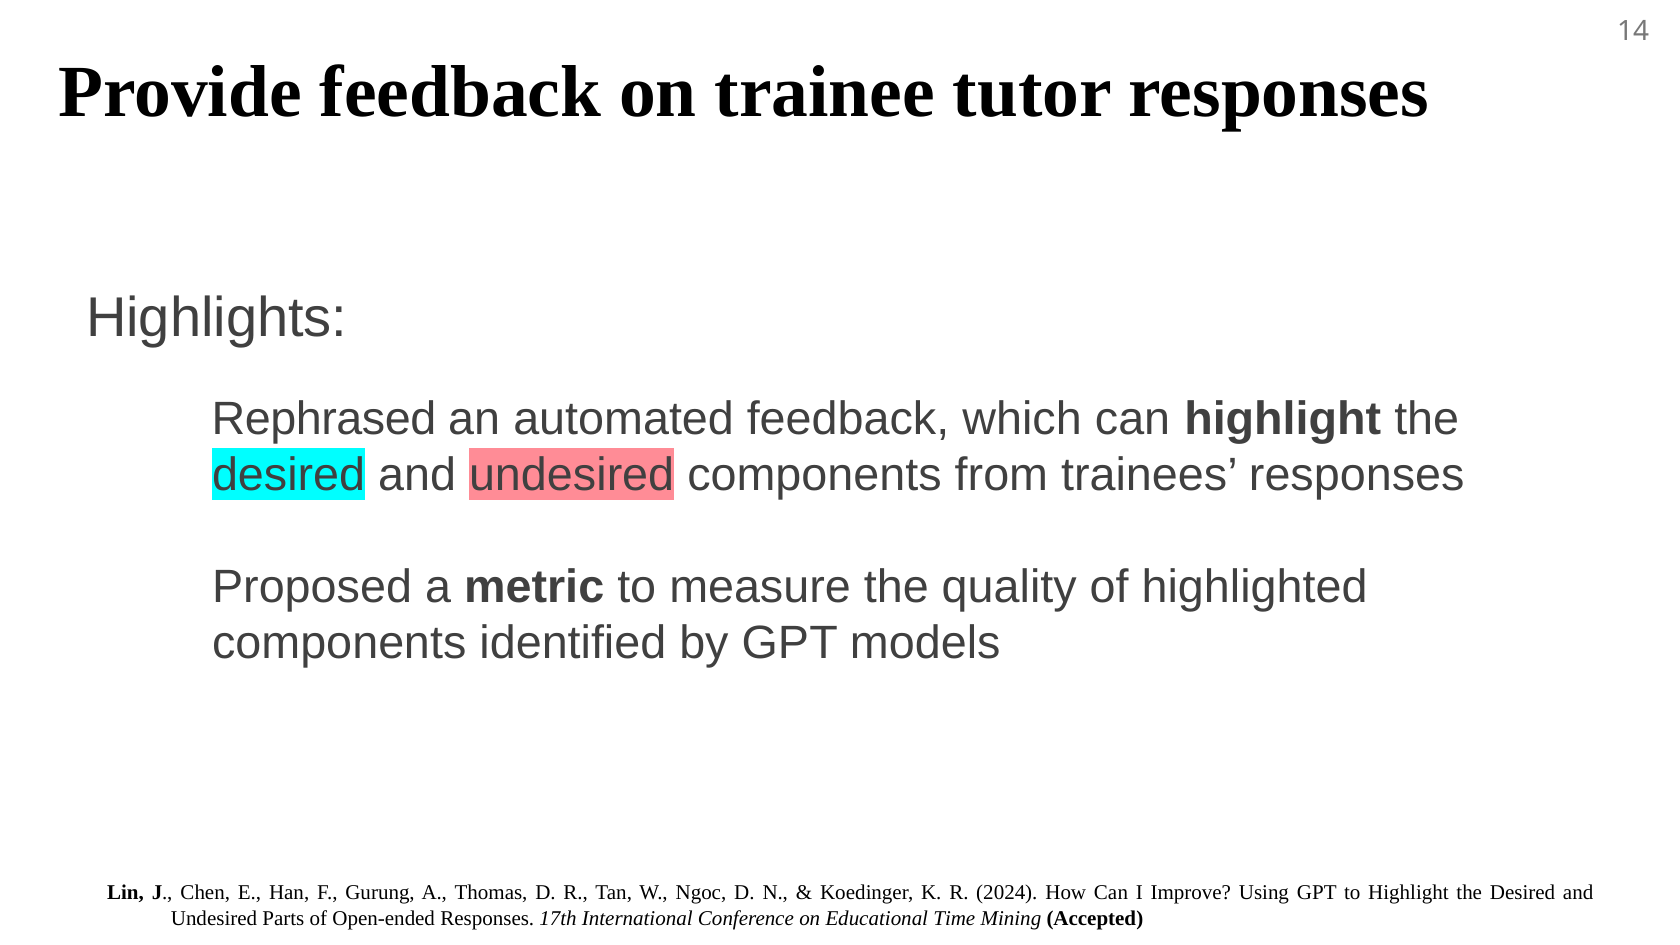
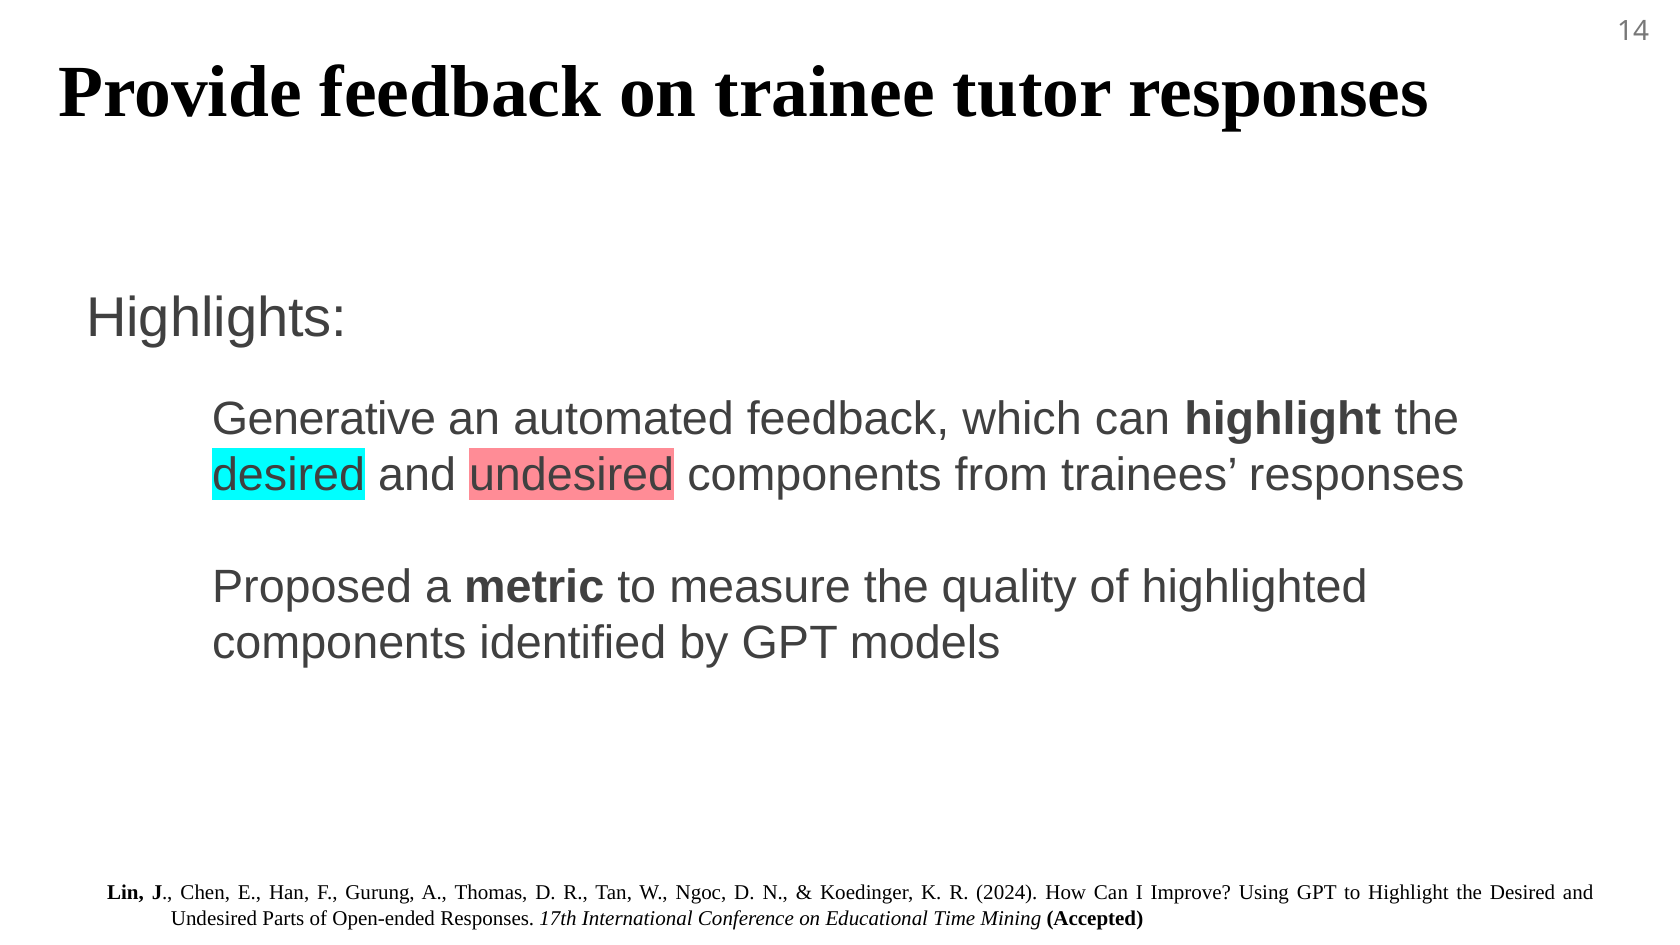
Rephrased: Rephrased -> Generative (324, 419)
